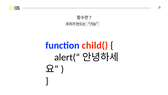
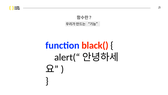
child(: child( -> black( (95, 45)
